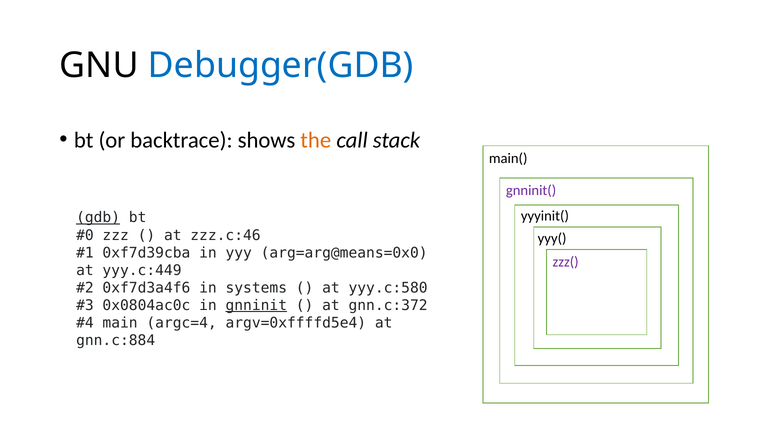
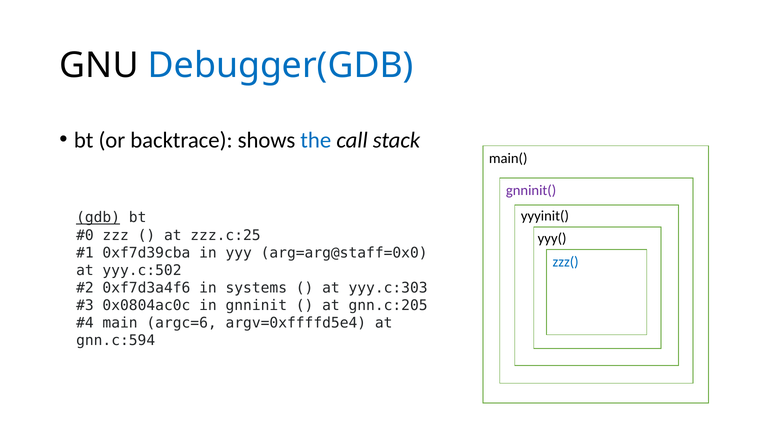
the colour: orange -> blue (316, 140)
zzz.c:46: zzz.c:46 -> zzz.c:25 (225, 235)
arg=arg@means=0x0: arg=arg@means=0x0 -> arg=arg@staff=0x0 (344, 253)
zzz( colour: purple -> blue (566, 262)
yyy.c:449: yyy.c:449 -> yyy.c:502 (142, 270)
yyy.c:580: yyy.c:580 -> yyy.c:303 (388, 288)
gnninit underline: present -> none (256, 305)
gnn.c:372: gnn.c:372 -> gnn.c:205 (388, 305)
argc=4: argc=4 -> argc=6 (182, 323)
gnn.c:884: gnn.c:884 -> gnn.c:594 (116, 340)
